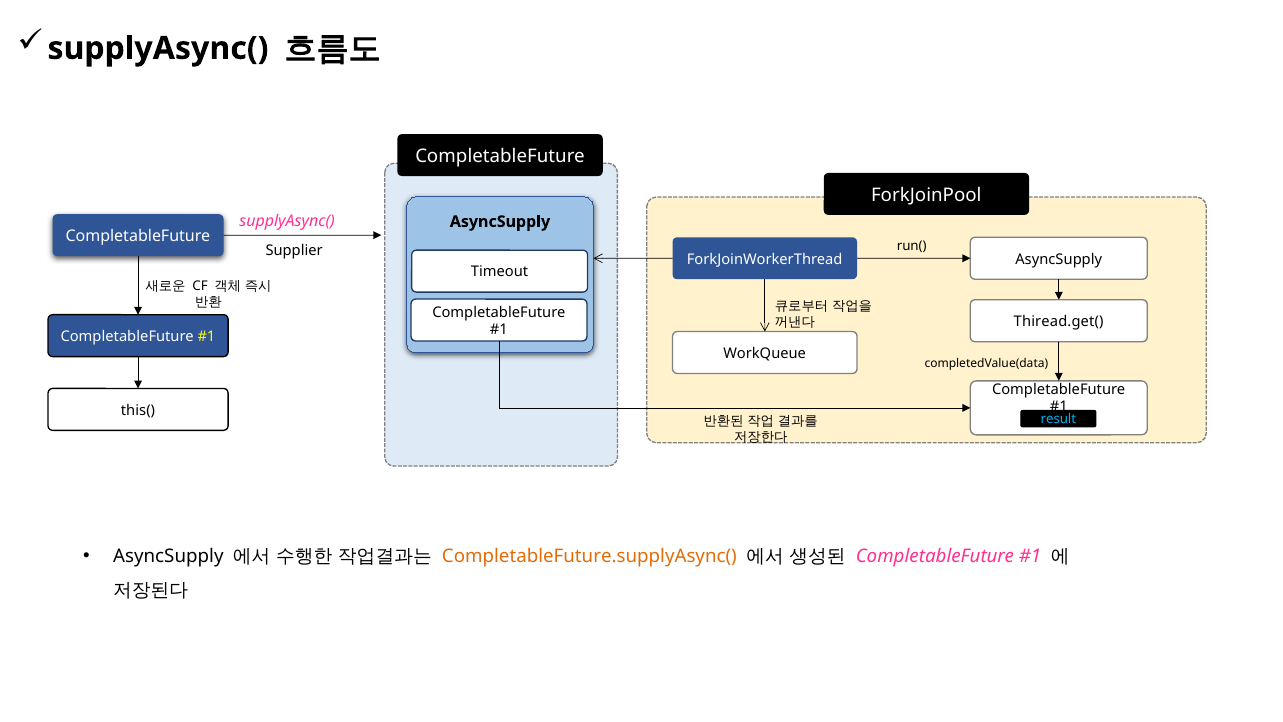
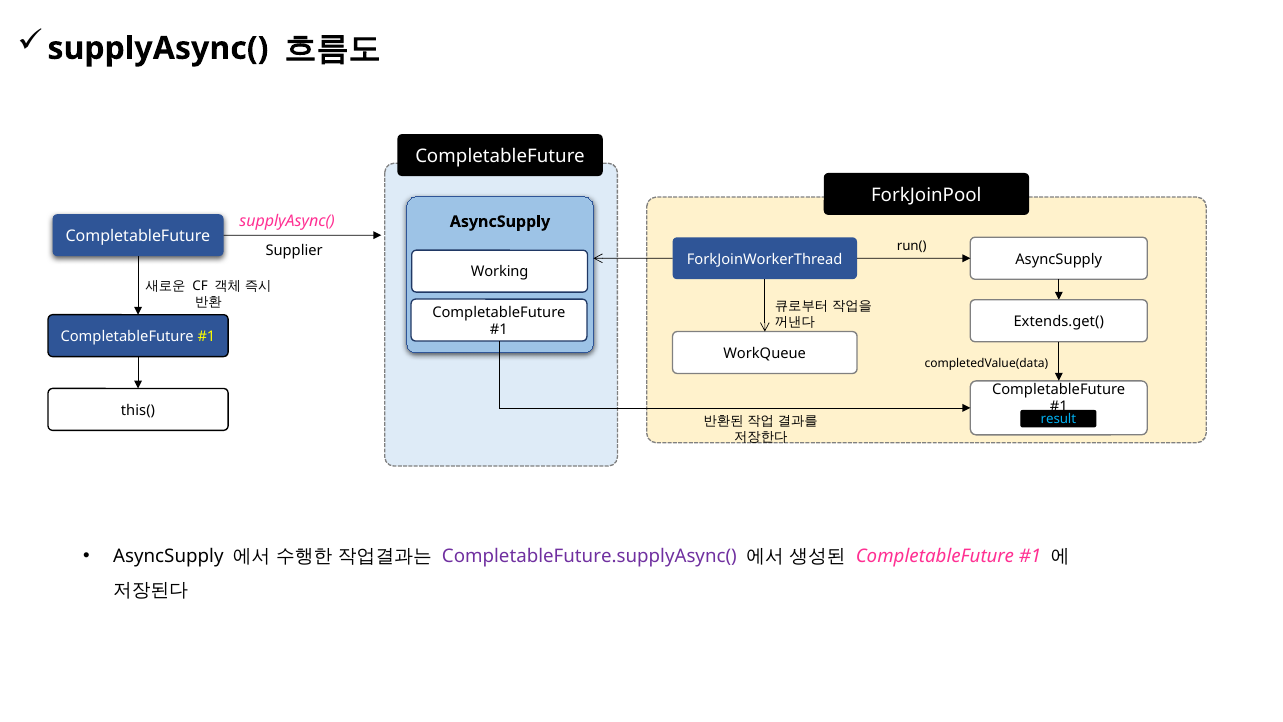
Timeout: Timeout -> Working (500, 272)
Thiread.get(: Thiread.get( -> Extends.get( (1059, 322)
CompletableFuture.supplyAsync( colour: orange -> purple (589, 556)
